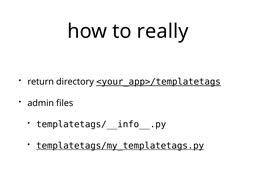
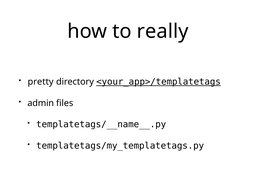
return: return -> pretty (41, 82)
templatetags/__info__.py: templatetags/__info__.py -> templatetags/__name__.py (101, 124)
templatetags/my_templatetags.py underline: present -> none (120, 146)
